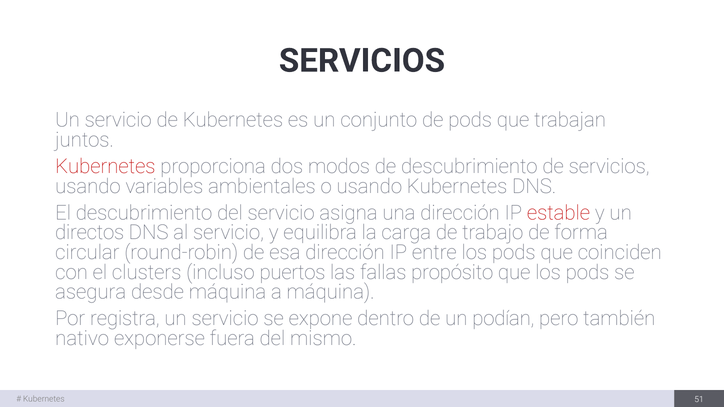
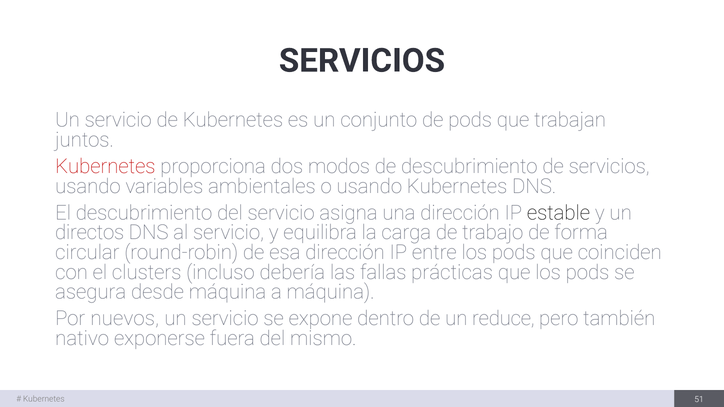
estable colour: red -> black (558, 213)
puertos: puertos -> debería (292, 273)
propósito: propósito -> prácticas (452, 273)
registra: registra -> nuevos (125, 319)
podían: podían -> reduce (503, 319)
